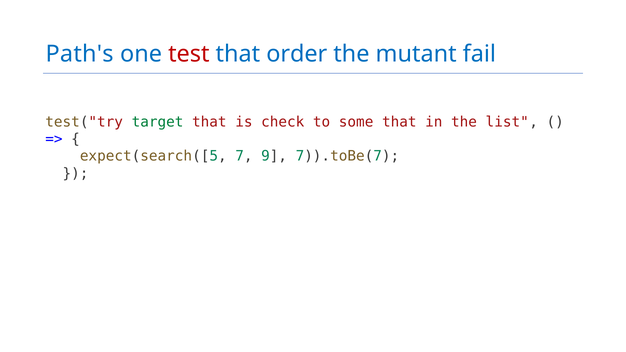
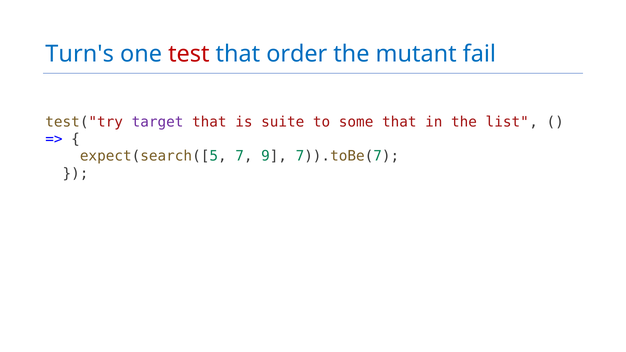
Path's: Path's -> Turn's (80, 54)
target colour: green -> purple (158, 122)
check: check -> suite (283, 122)
